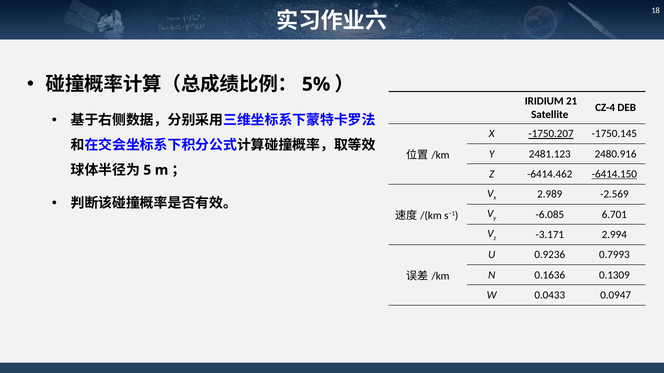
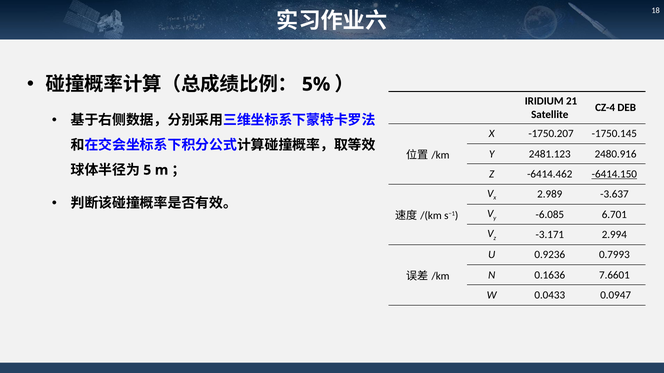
-1750.207 underline: present -> none (551, 134)
-2.569: -2.569 -> -3.637 (614, 195)
0.1309: 0.1309 -> 7.6601 (614, 275)
